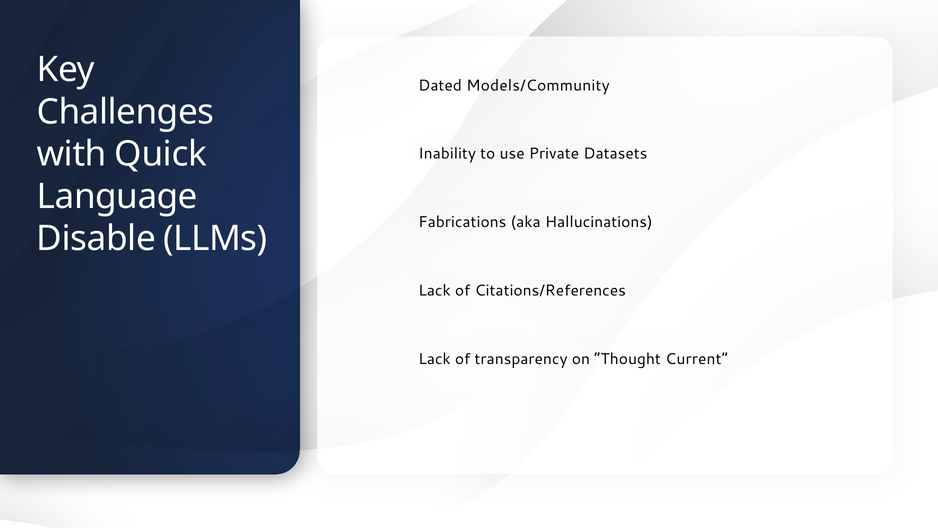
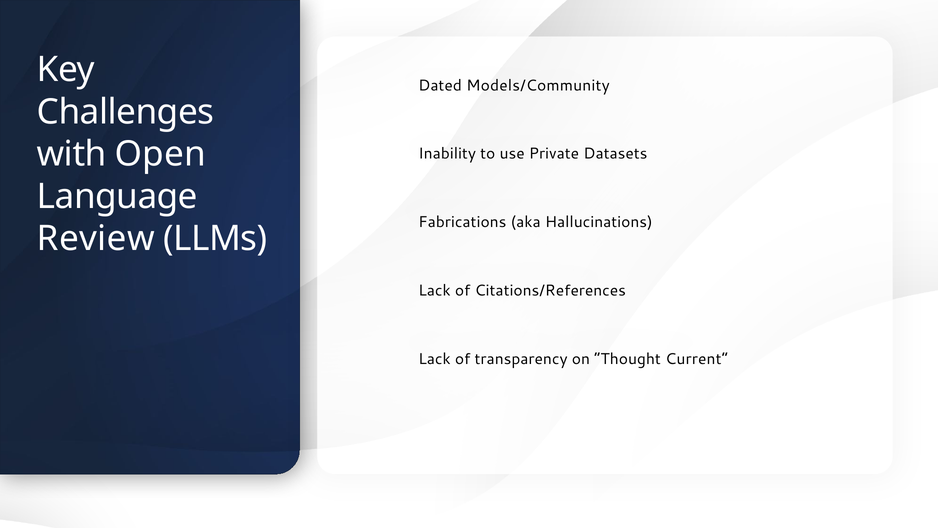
Quick: Quick -> Open (160, 154)
Disable: Disable -> Review (96, 238)
